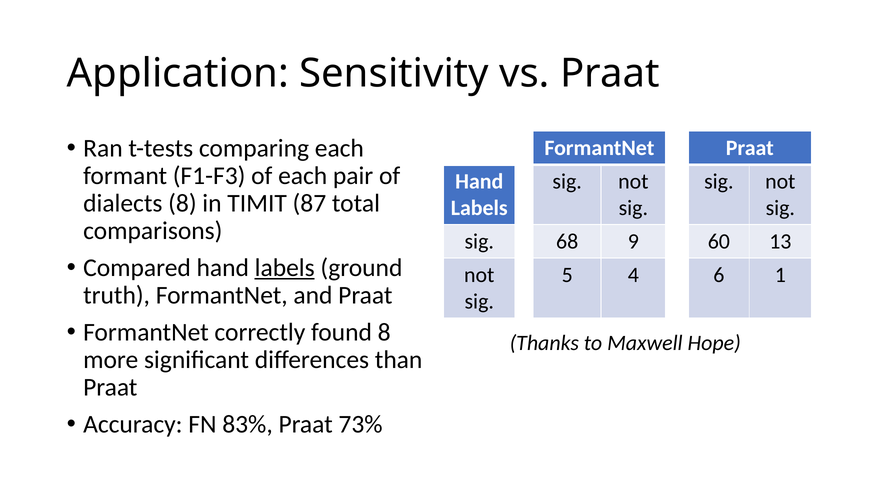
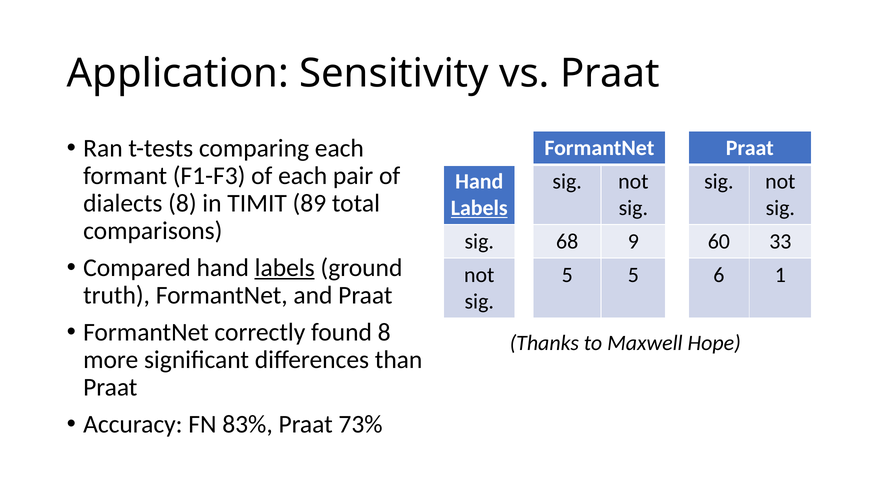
87: 87 -> 89 (309, 203)
Labels underline: none -> present (479, 208)
13: 13 -> 33 (780, 241)
5 4: 4 -> 5 (633, 275)
